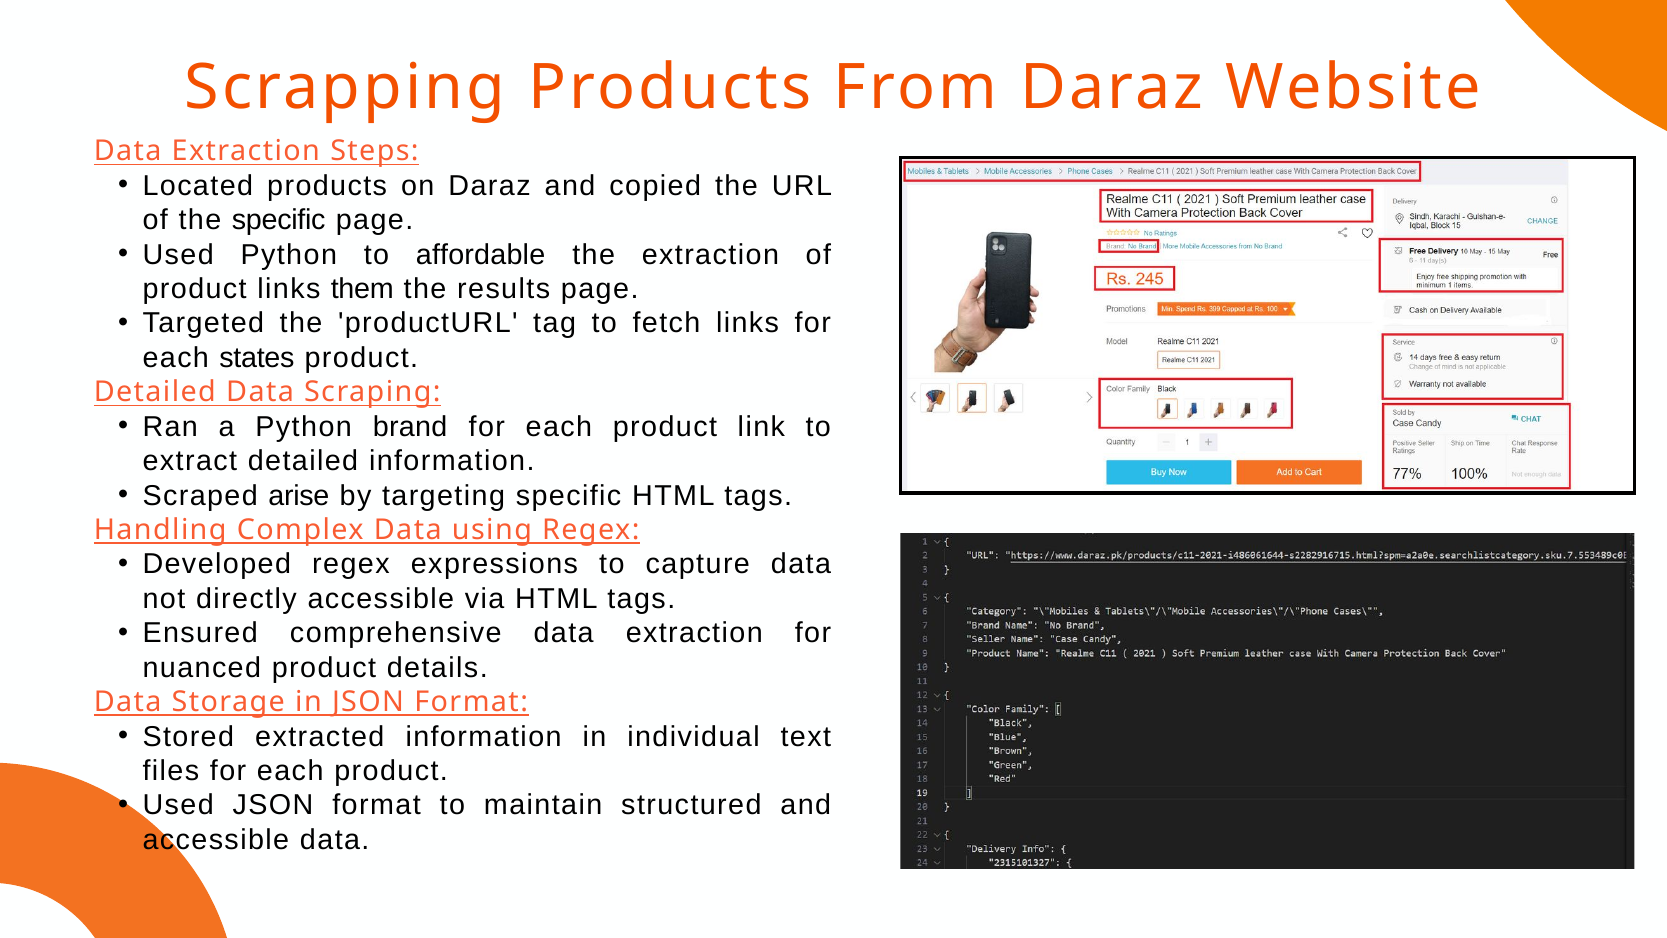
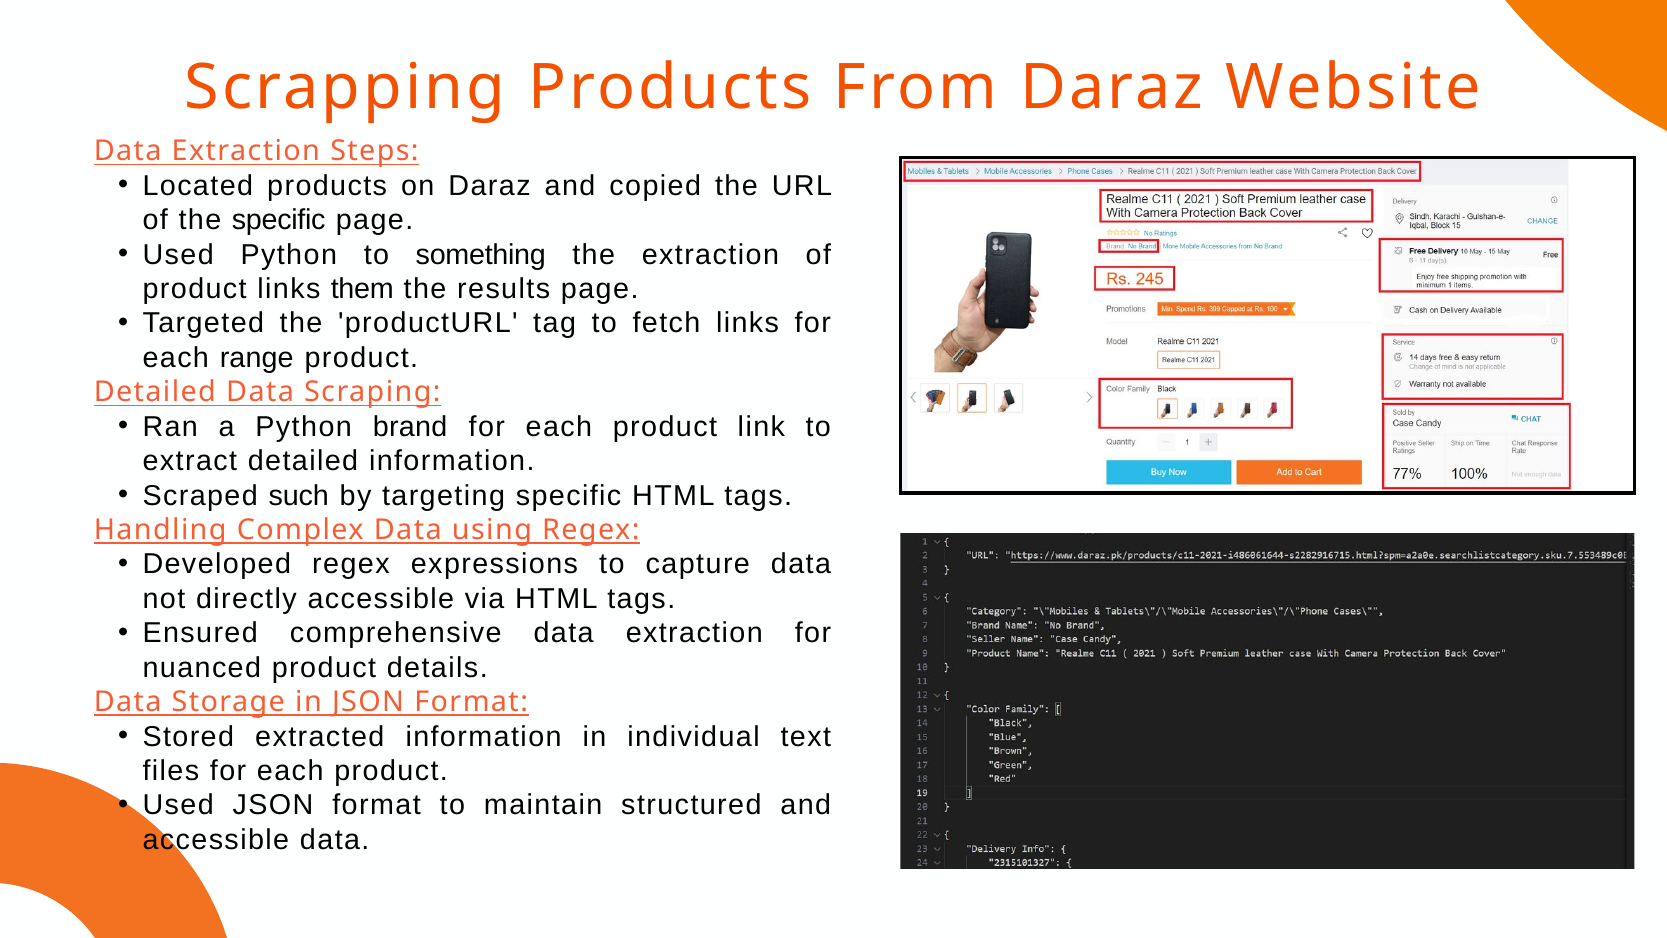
affordable: affordable -> something (481, 254)
states: states -> range (257, 358)
arise: arise -> such (299, 495)
